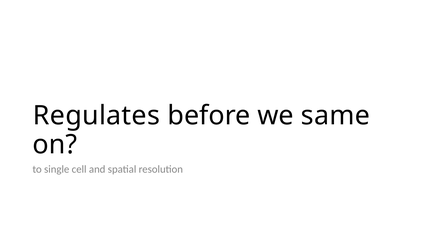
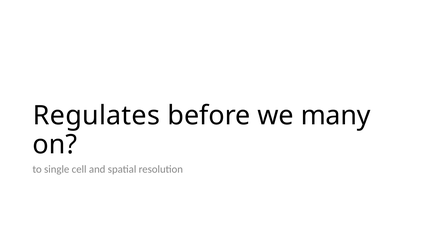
same: same -> many (336, 116)
